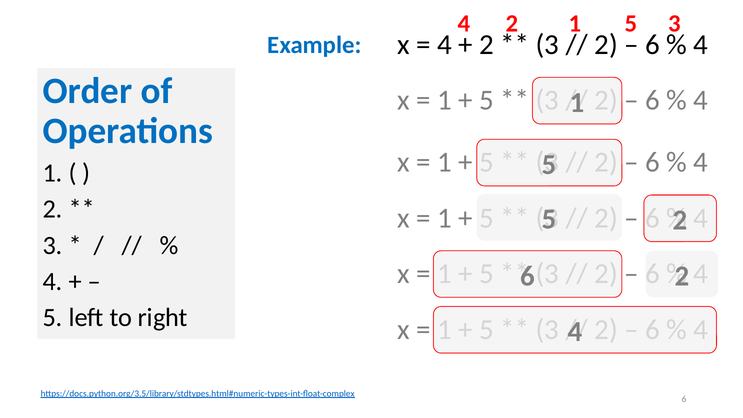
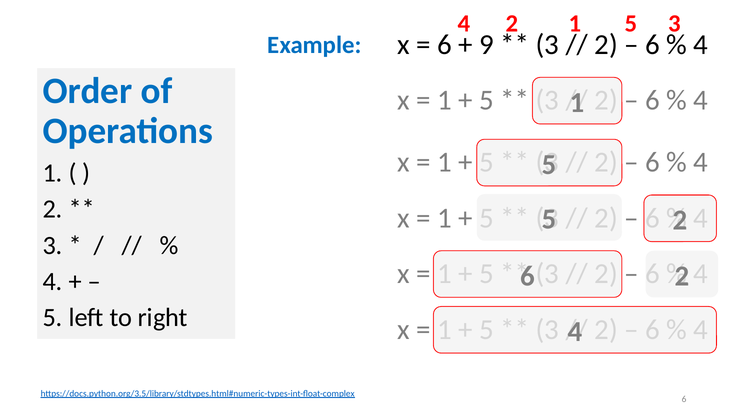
4: 4 -> 6 (445, 45)
2: 2 -> 9 (487, 45)
